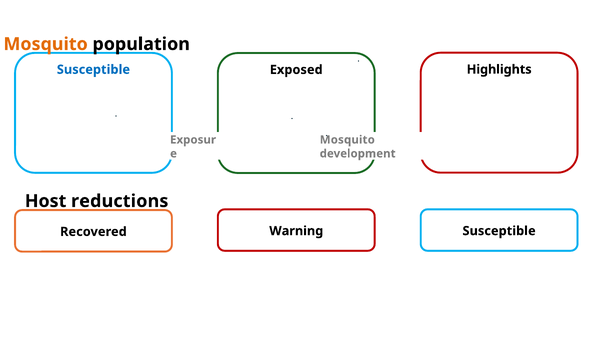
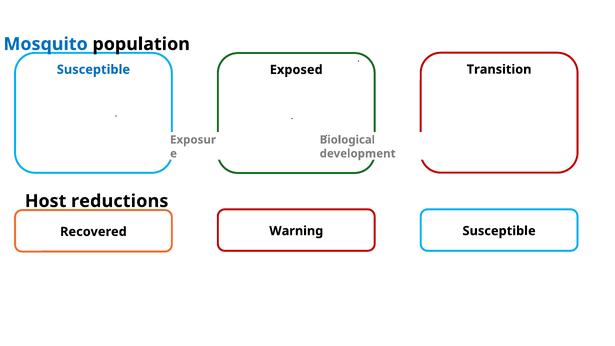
Mosquito colour: orange -> blue (46, 44)
Highlights: Highlights -> Transition (499, 69)
Mosquito: Mosquito -> Biological (347, 140)
